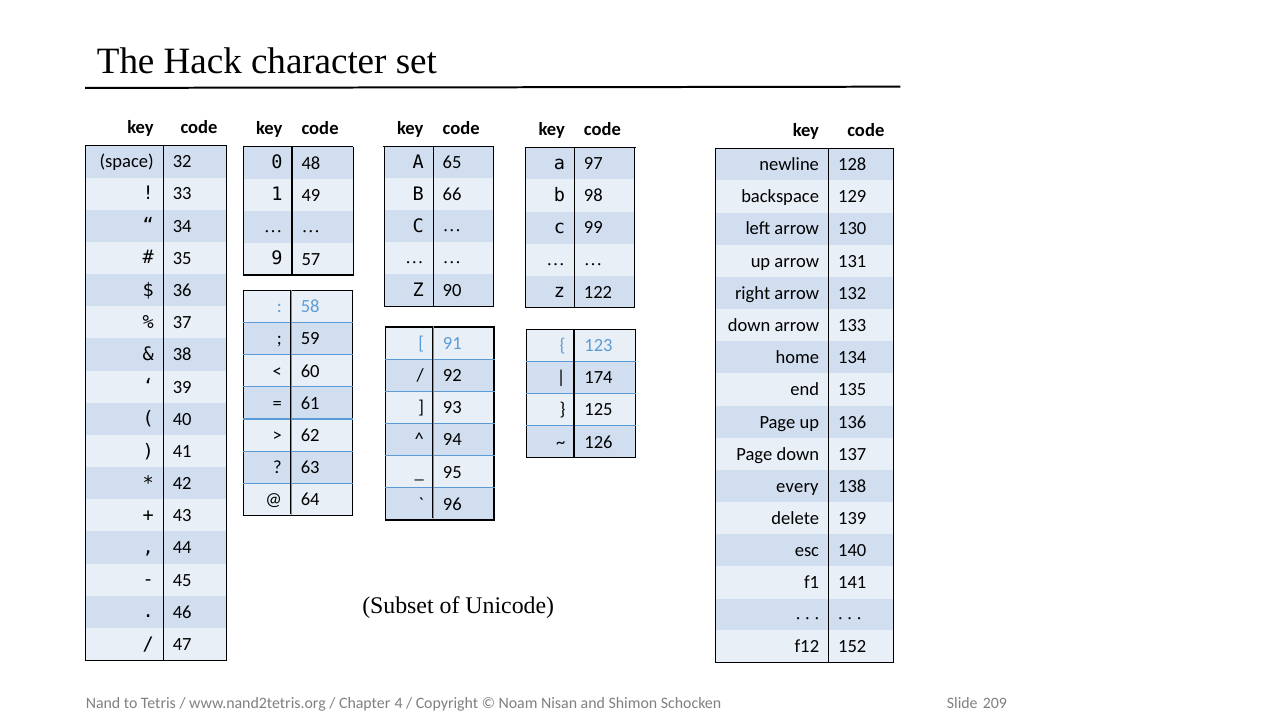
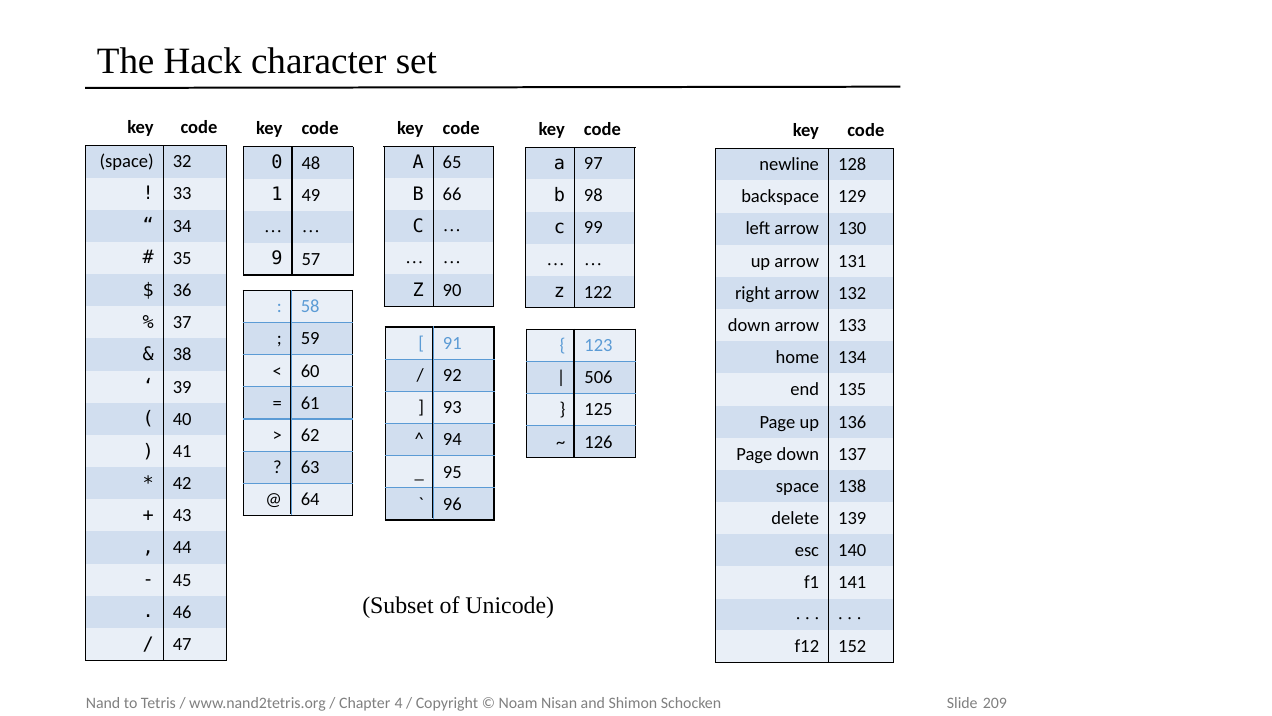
174: 174 -> 506 (598, 377)
every: every -> space (797, 486)
